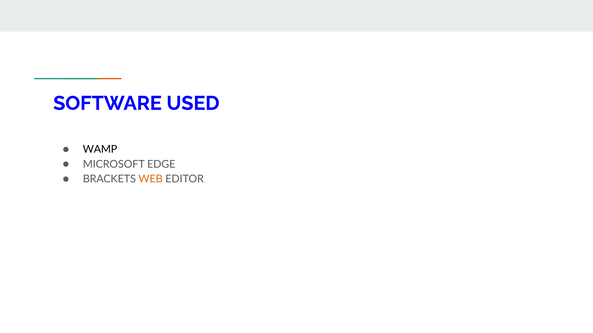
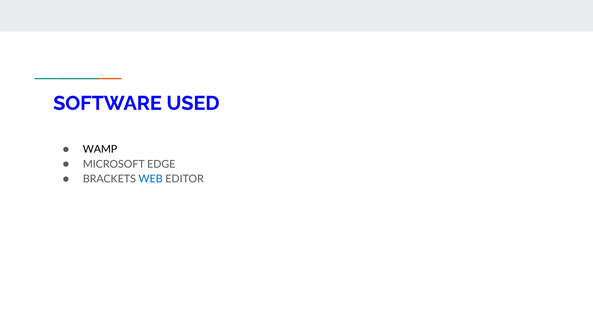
WEB colour: orange -> blue (151, 179)
